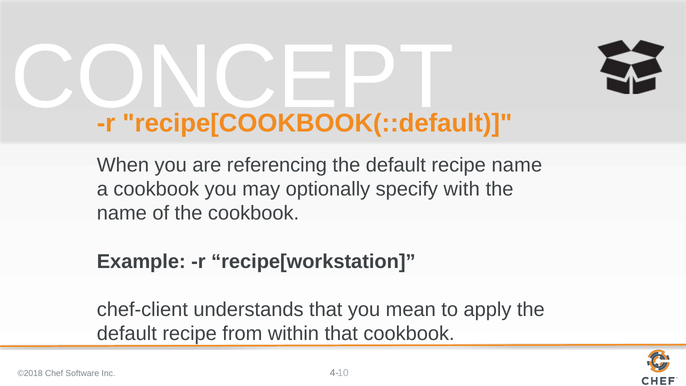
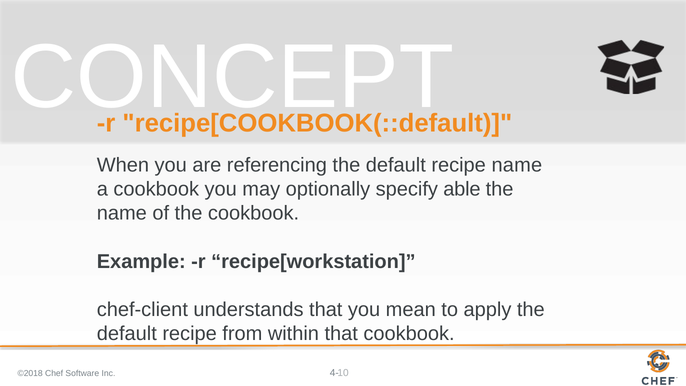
with: with -> able (462, 189)
